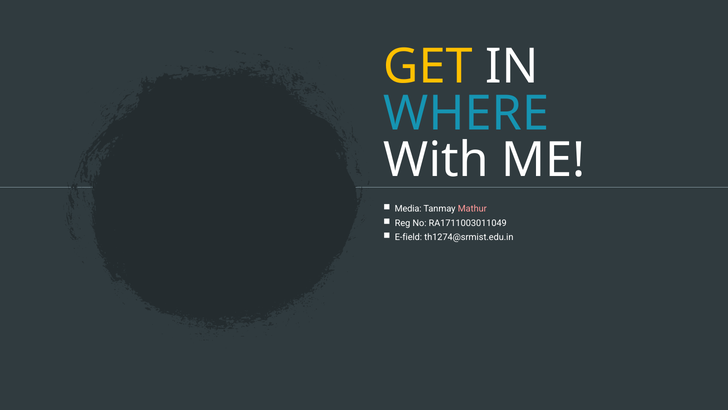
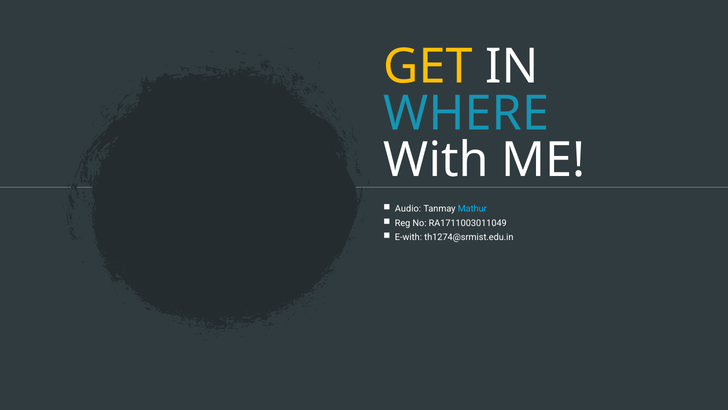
Media: Media -> Audio (408, 209)
Mathur colour: pink -> light blue (472, 209)
E-field: E-field -> E-with (408, 237)
